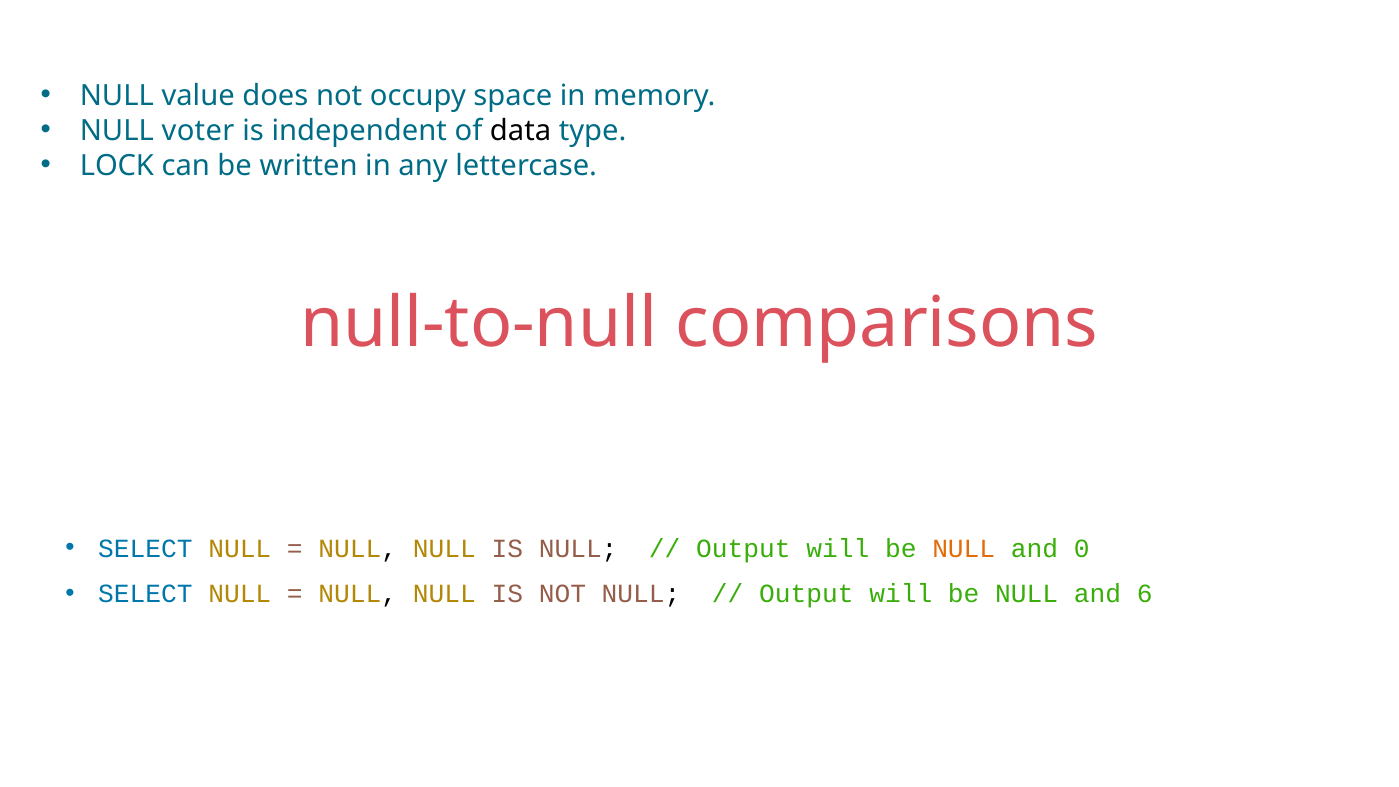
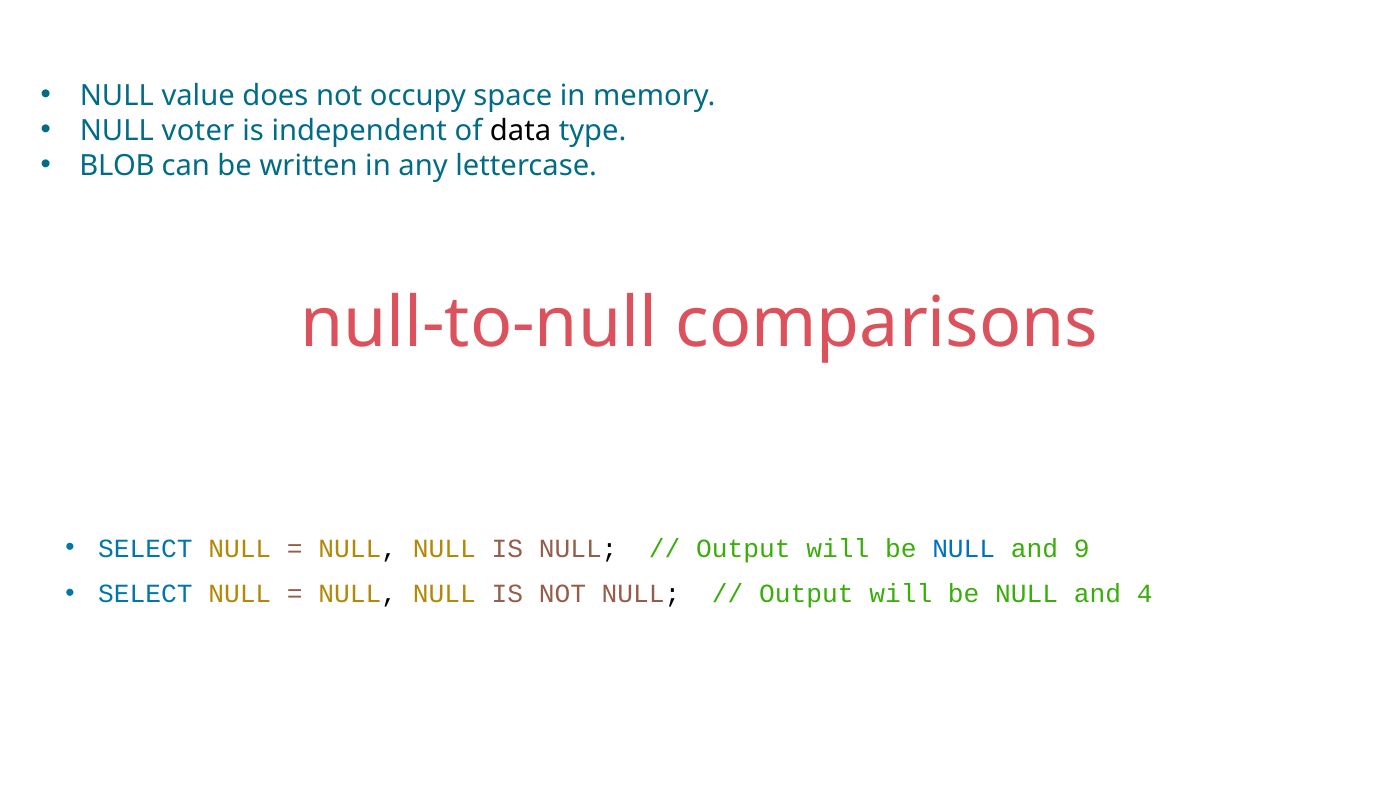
LOCK: LOCK -> BLOB (117, 166)
NULL colour: orange -> blue (964, 548)
0: 0 -> 9 (1082, 548)
6: 6 -> 4 (1145, 594)
